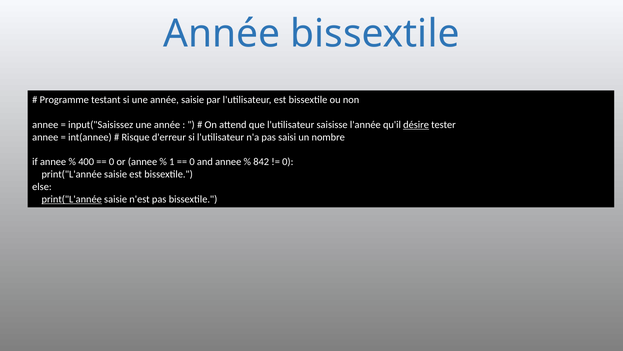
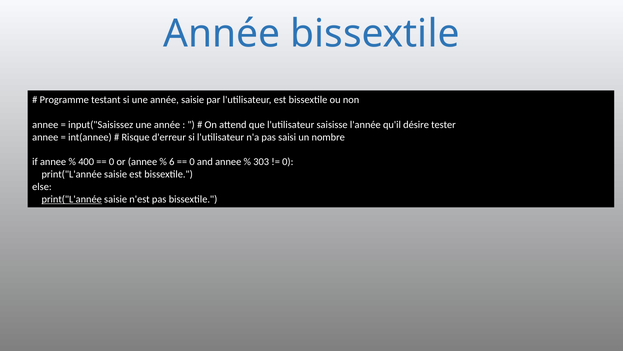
désire underline: present -> none (416, 124)
1: 1 -> 6 (172, 162)
842: 842 -> 303 (261, 162)
